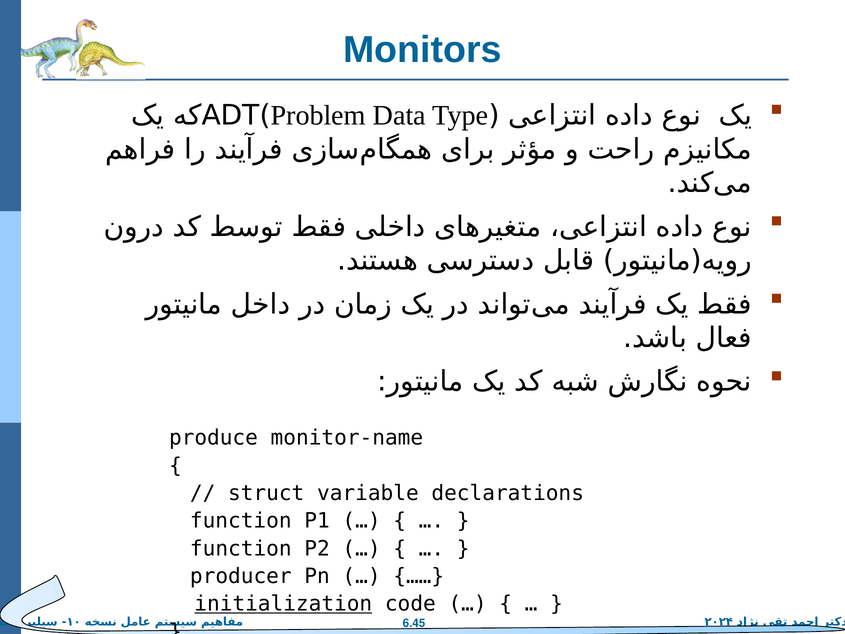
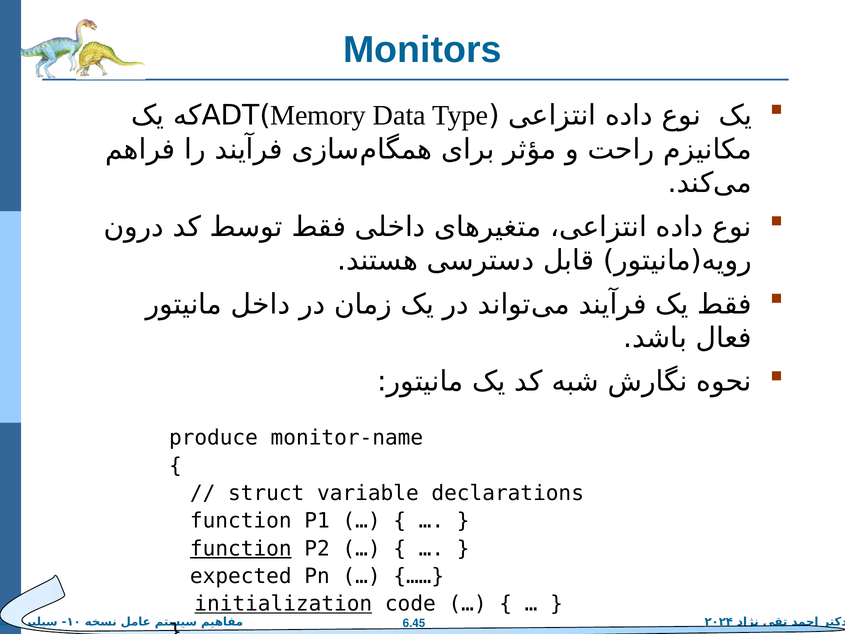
Problem: Problem -> Memory (318, 115)
function underline: none -> present (241, 548)
producer: producer -> expected (241, 576)
